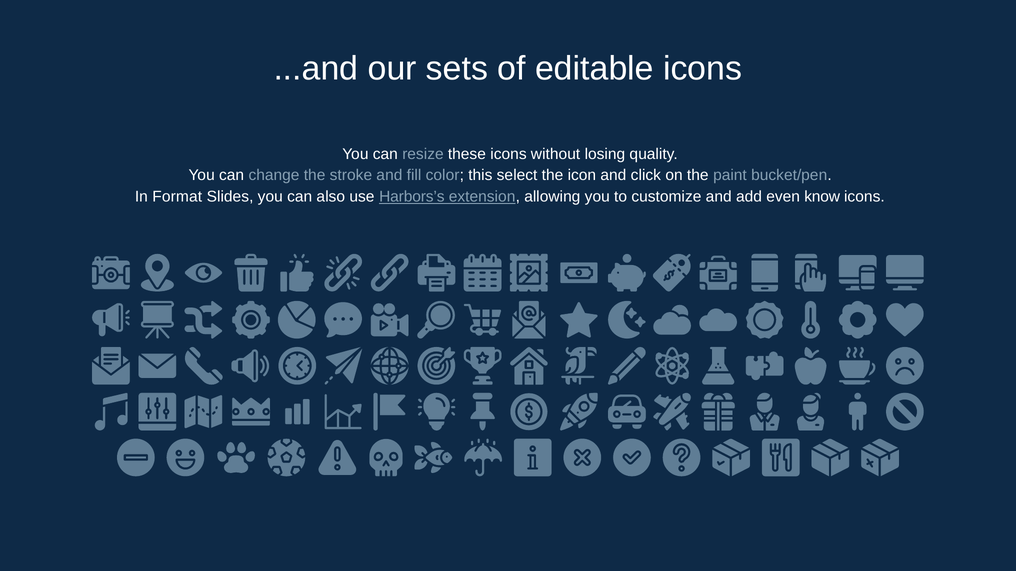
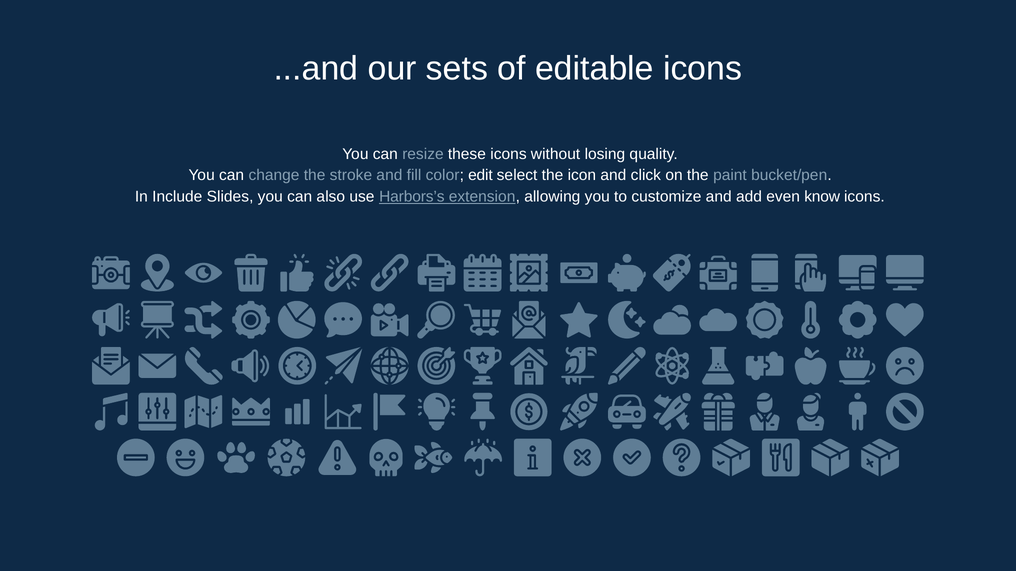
this: this -> edit (480, 176)
Format: Format -> Include (177, 197)
